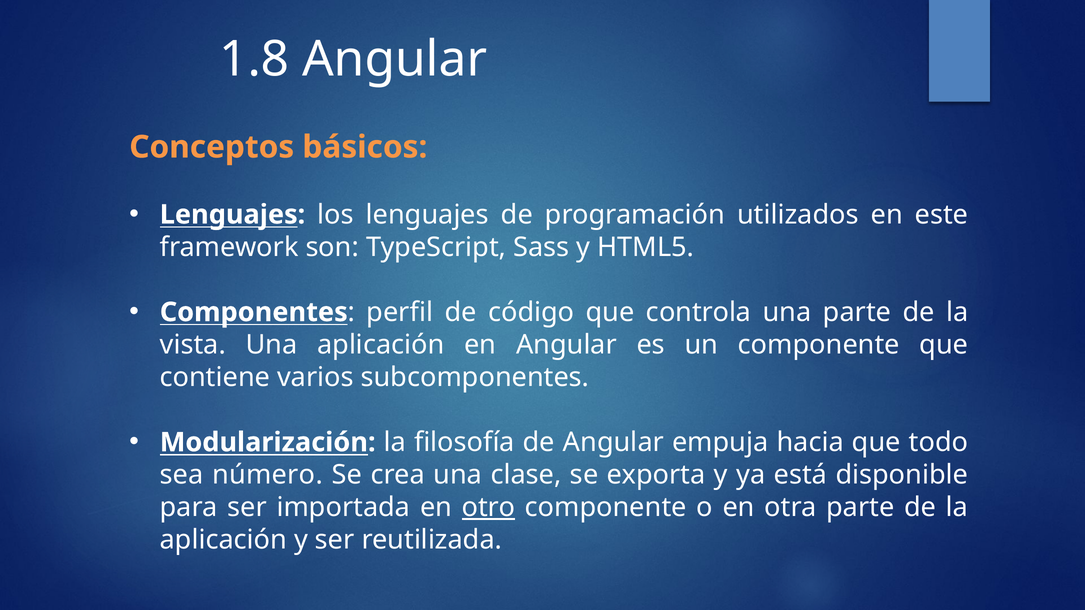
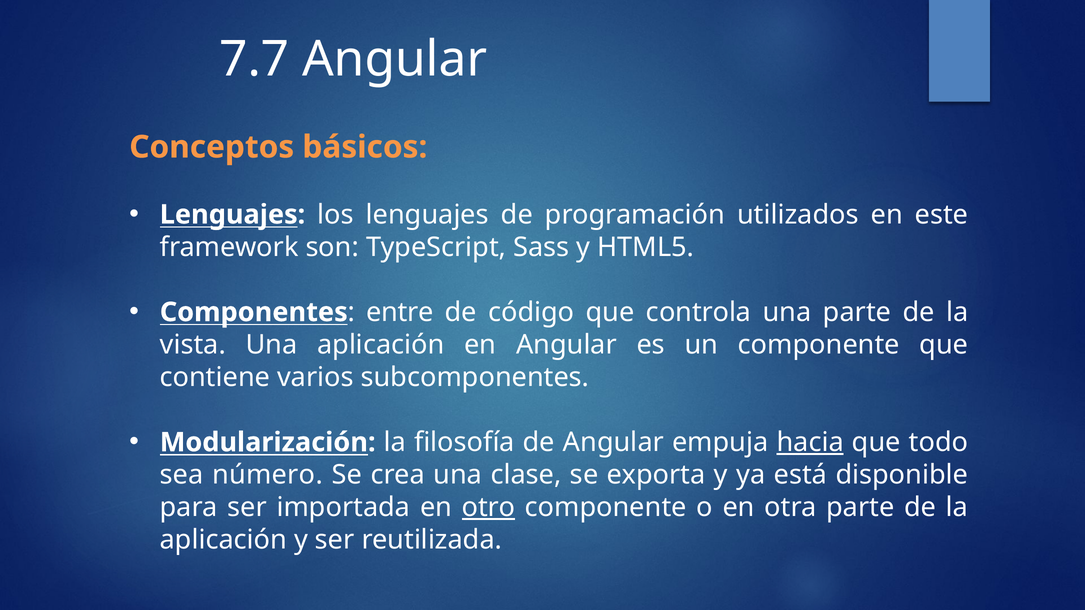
1.8: 1.8 -> 7.7 (254, 59)
perfil: perfil -> entre (400, 312)
hacia underline: none -> present (810, 443)
